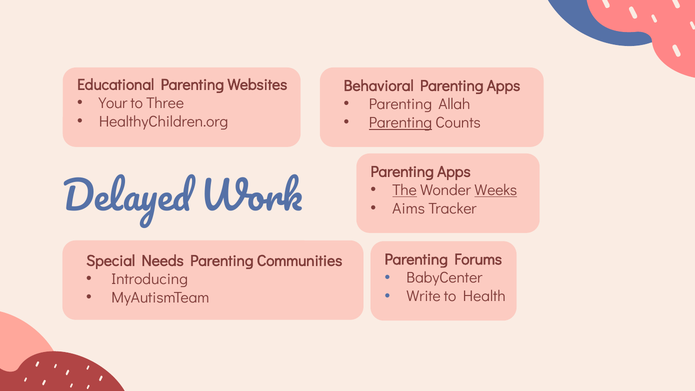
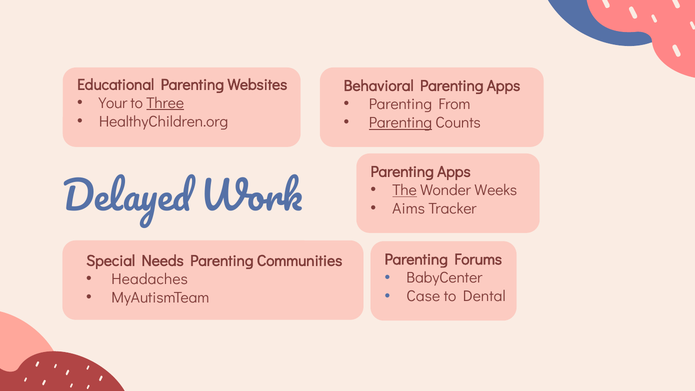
Three underline: none -> present (165, 103)
Allah: Allah -> From (454, 104)
Weeks underline: present -> none (496, 190)
Introducing: Introducing -> Headaches (150, 279)
Write: Write -> Case (423, 296)
Health: Health -> Dental (484, 296)
